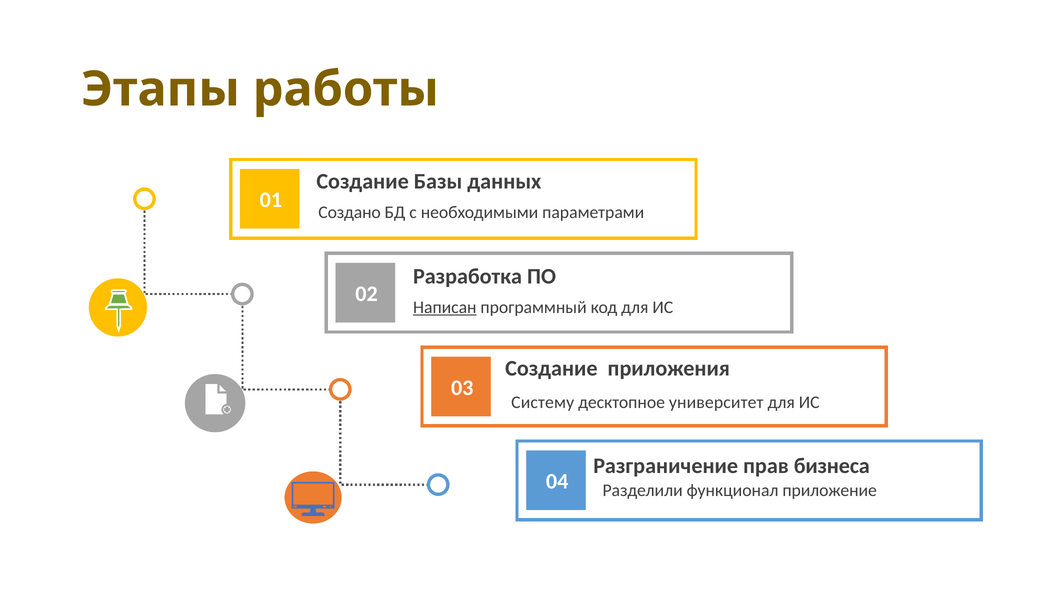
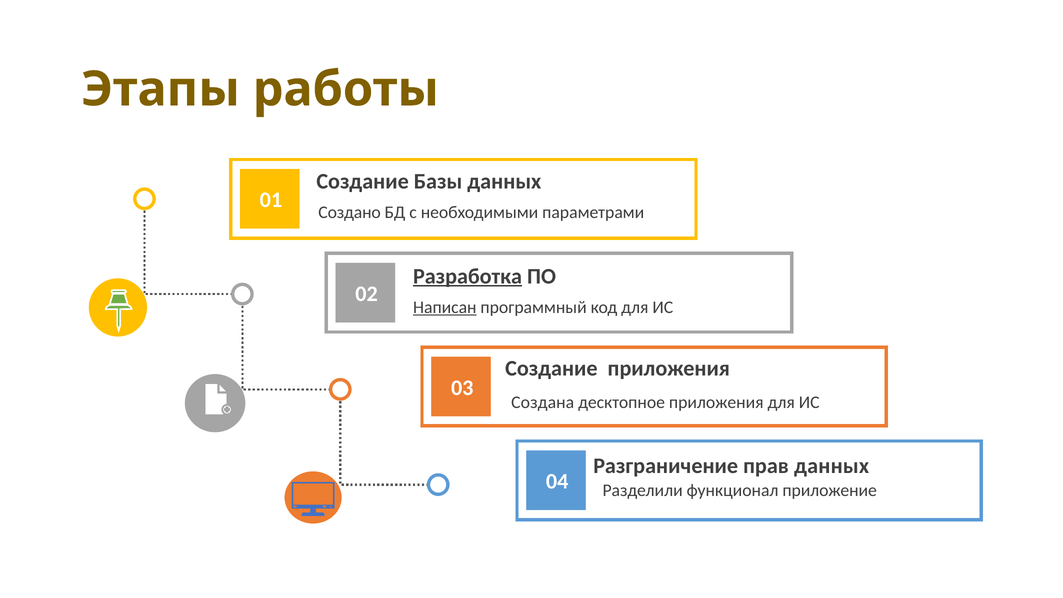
Разработка underline: none -> present (468, 276)
Систему: Систему -> Создана (543, 402)
десктопное университет: университет -> приложения (716, 402)
прав бизнеса: бизнеса -> данных (832, 466)
